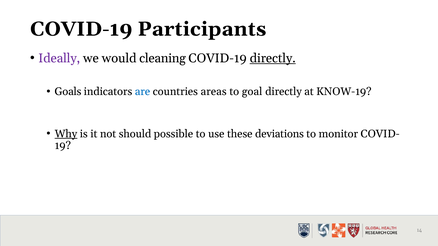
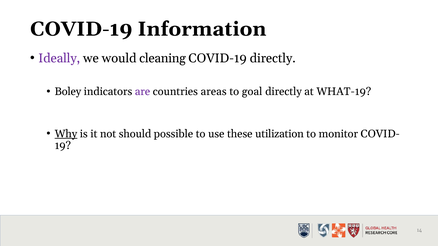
Participants: Participants -> Information (202, 29)
directly underline: present -> none (273, 58)
Goals: Goals -> Boley (68, 92)
are colour: blue -> purple (142, 92)
KNOW-19: KNOW-19 -> WHAT-19 (344, 92)
deviations: deviations -> utilization (279, 134)
